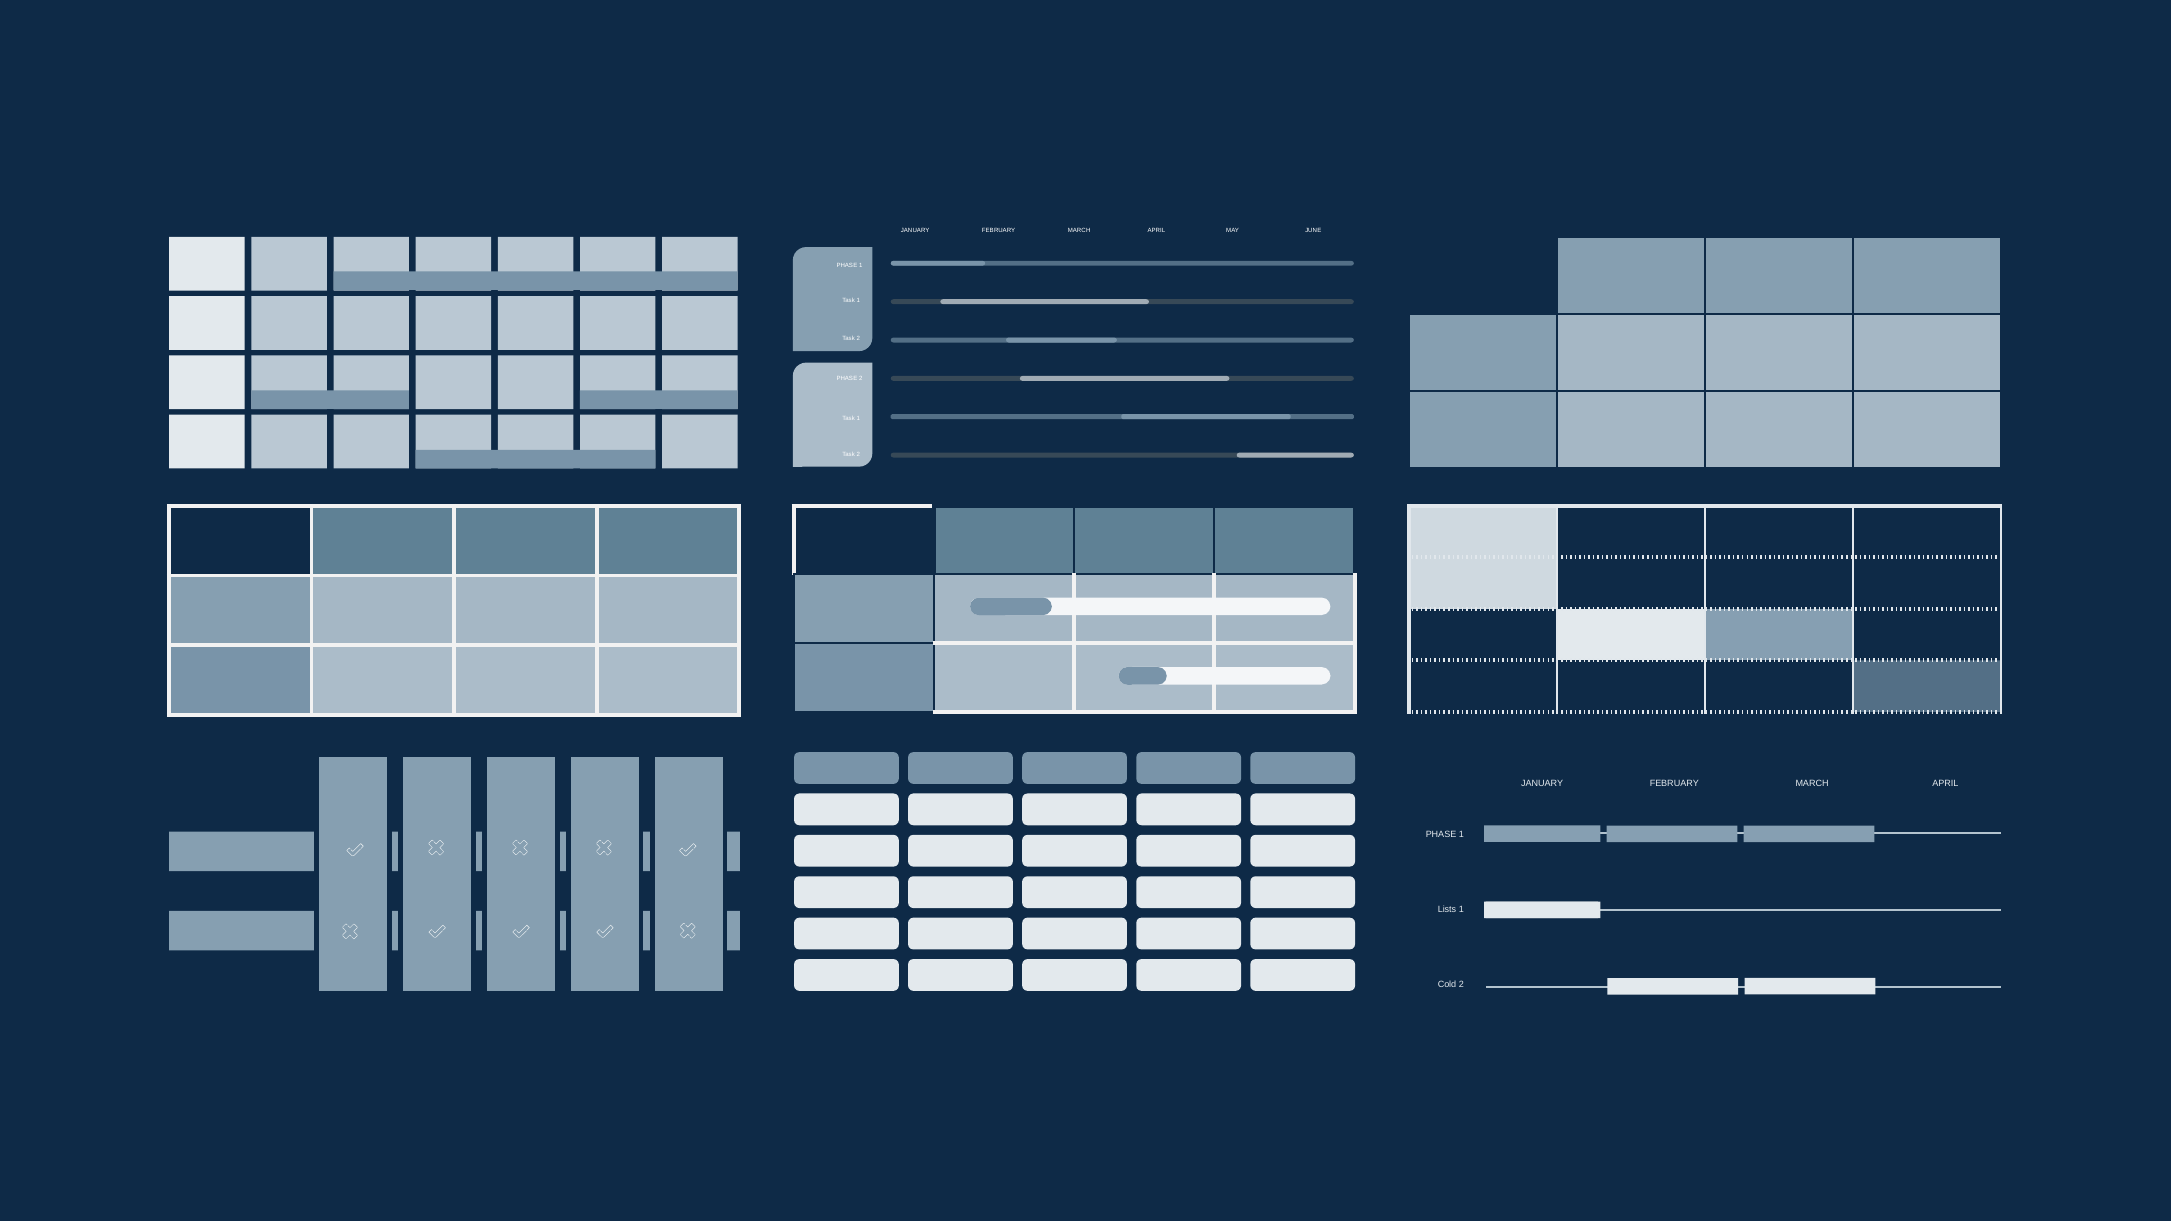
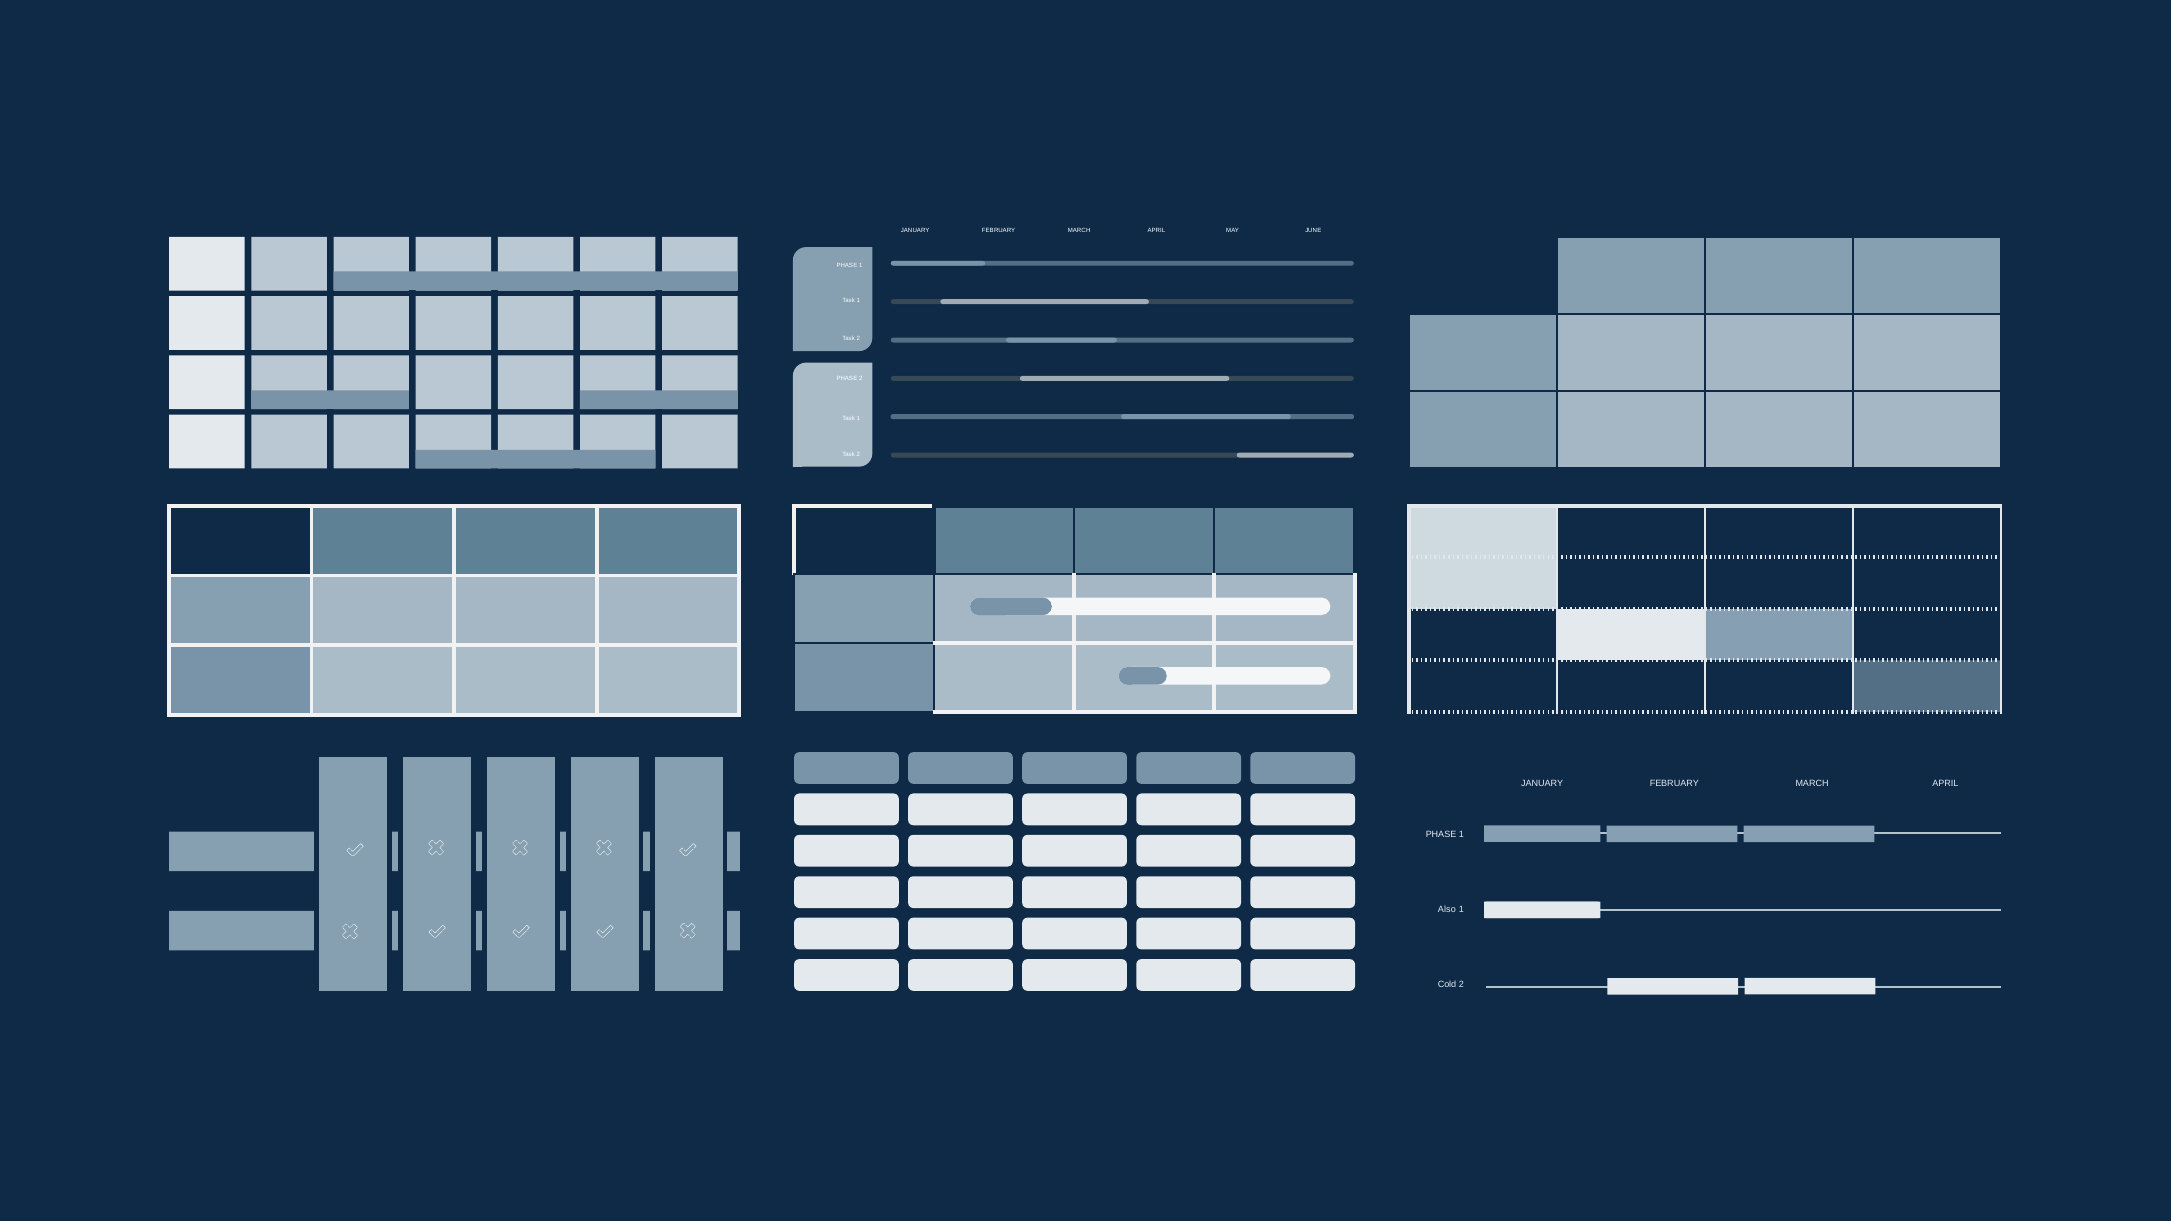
Lists: Lists -> Also (1447, 909)
